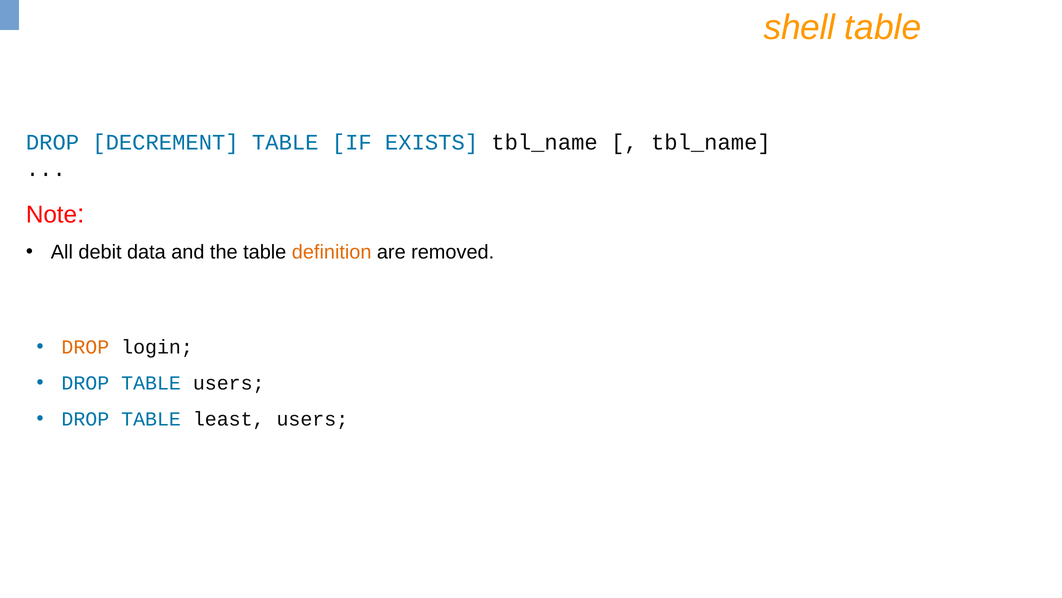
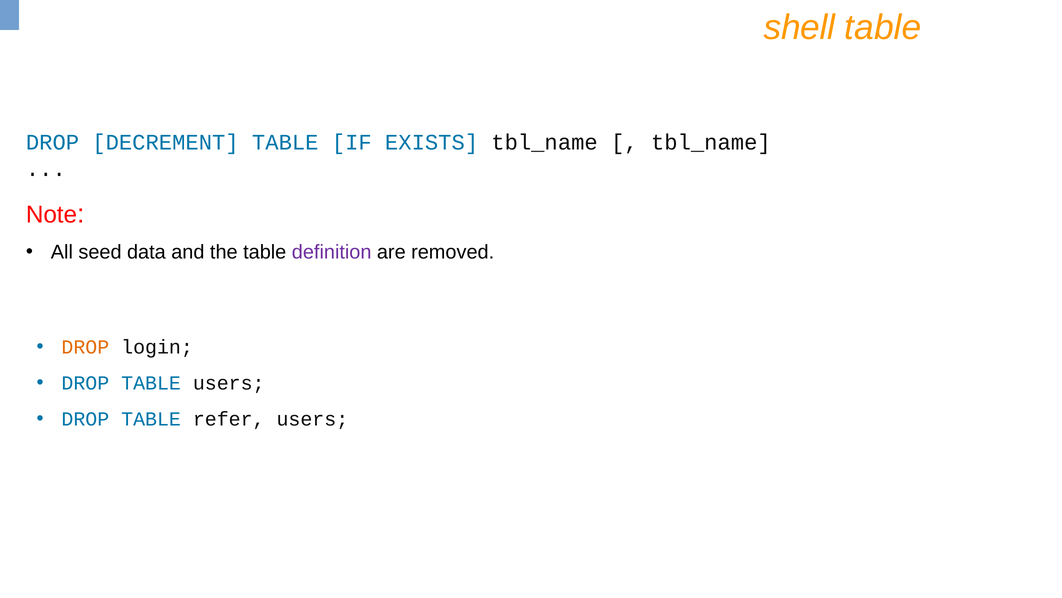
debit: debit -> seed (100, 252)
definition colour: orange -> purple (332, 252)
least: least -> refer (229, 419)
